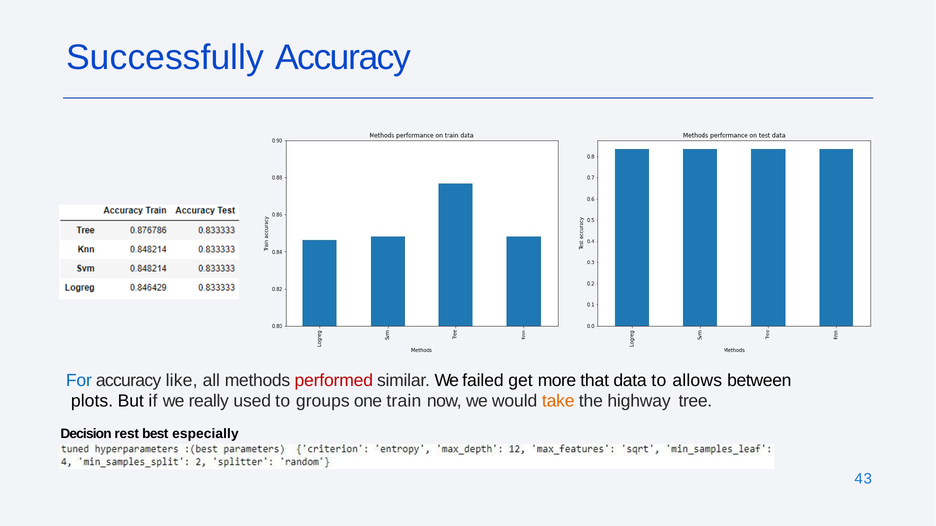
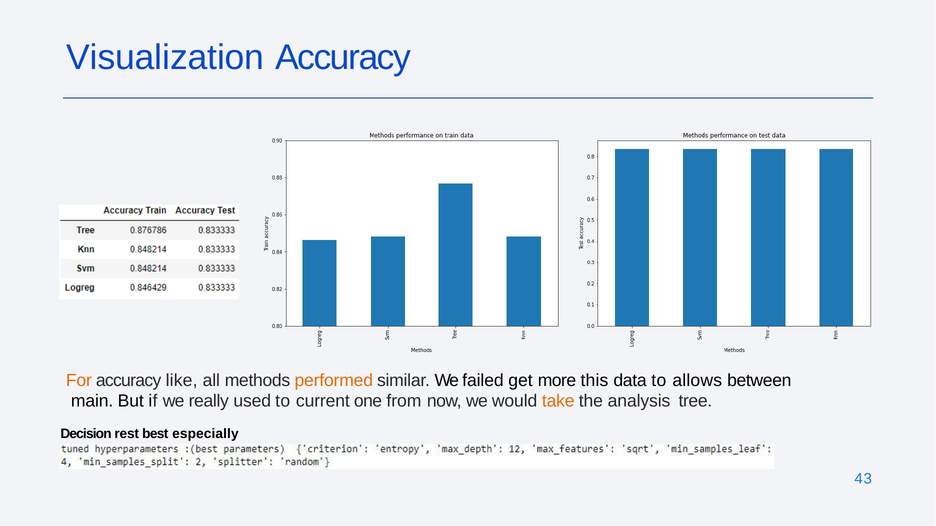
Successfully: Successfully -> Visualization (165, 57)
For colour: blue -> orange (79, 381)
performed colour: red -> orange (334, 381)
that: that -> this (594, 381)
plots: plots -> main (92, 401)
groups: groups -> current (323, 401)
train: train -> from (404, 401)
highway: highway -> analysis (639, 401)
